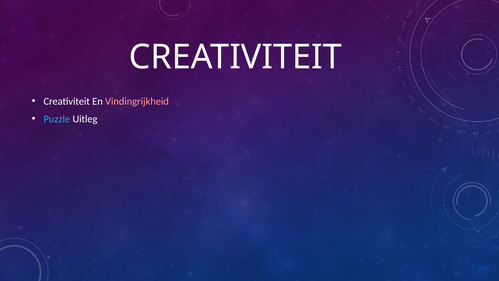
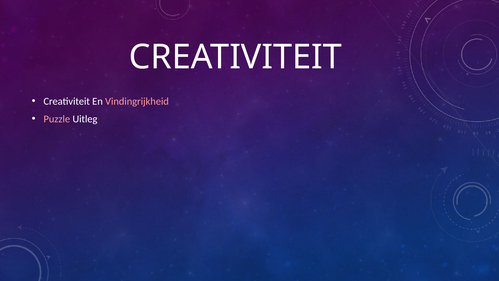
Puzzle colour: light blue -> pink (57, 119)
